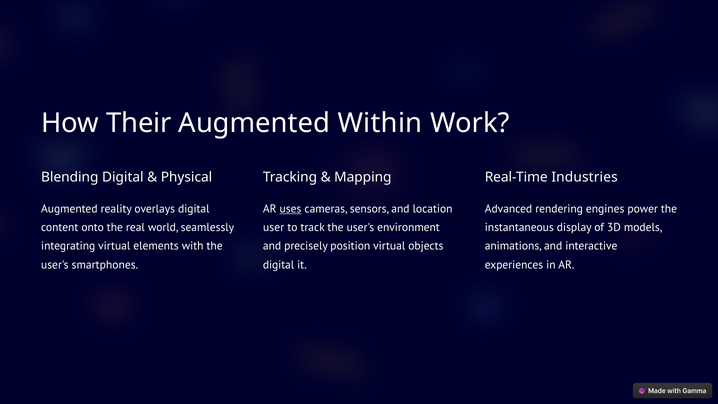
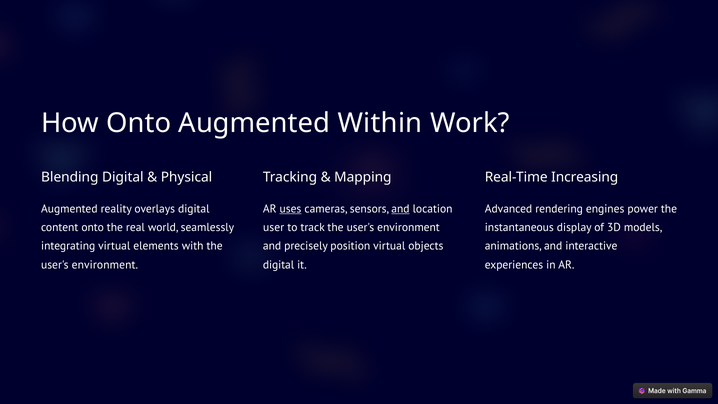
How Their: Their -> Onto (139, 123)
Industries: Industries -> Increasing (585, 177)
and underline: none -> present (400, 209)
smartphones: smartphones -> environment (105, 265)
